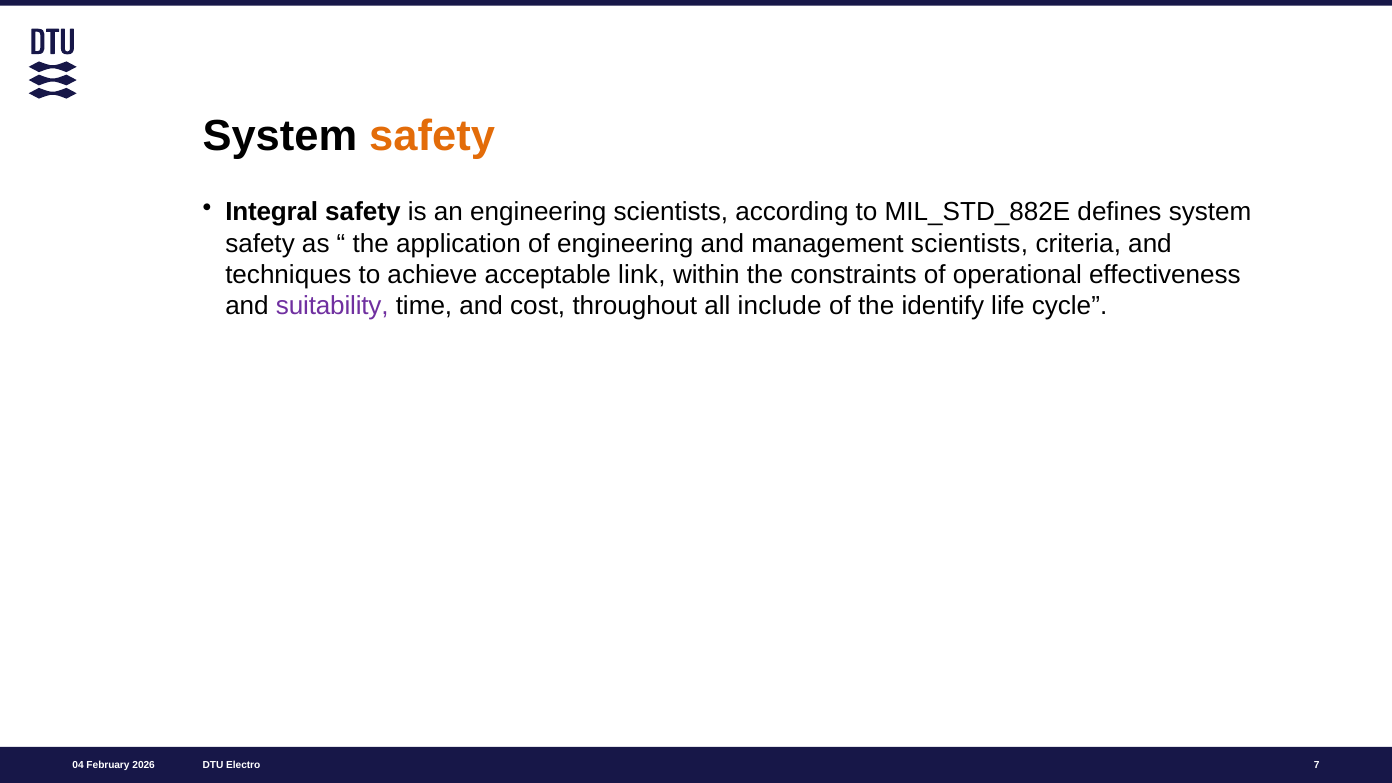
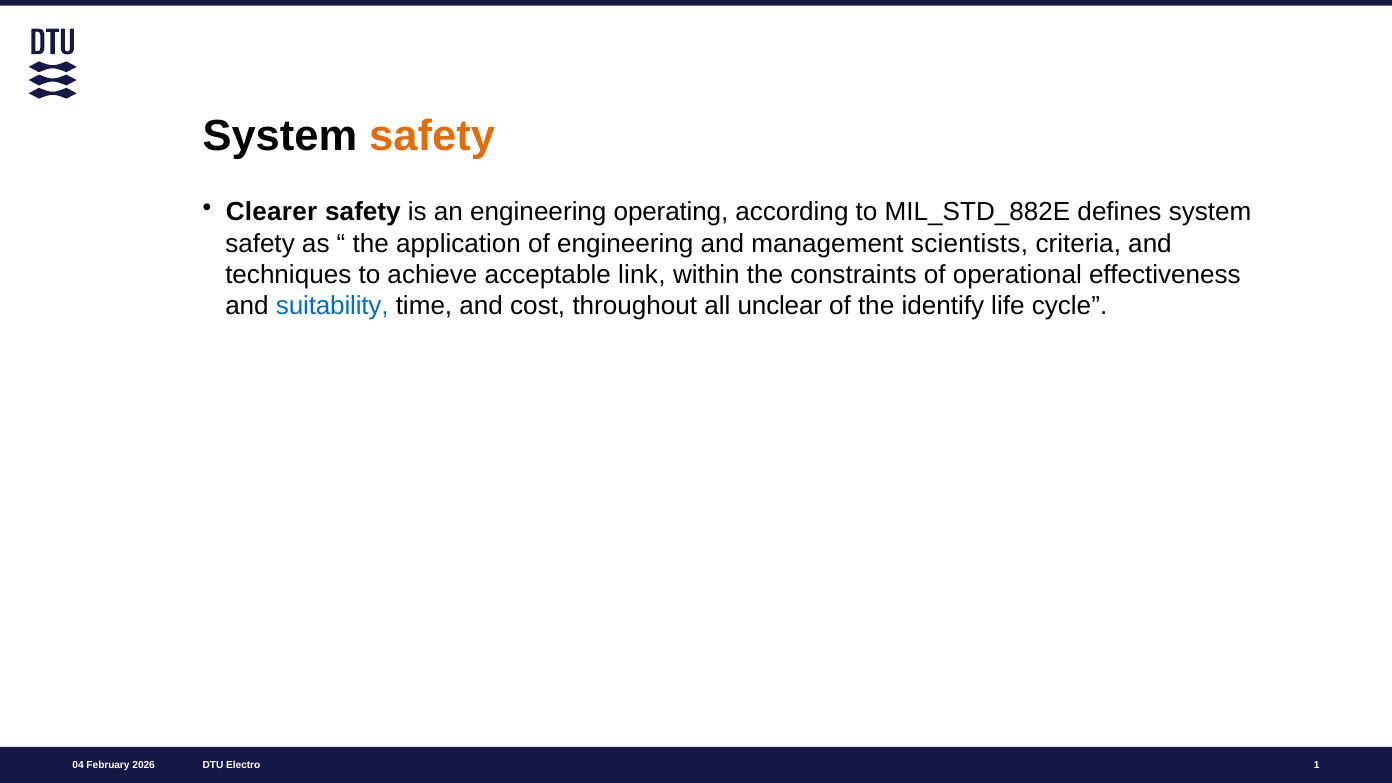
Integral: Integral -> Clearer (272, 212)
engineering scientists: scientists -> operating (671, 212)
suitability colour: purple -> blue (332, 306)
include: include -> unclear (780, 306)
7: 7 -> 1 (1317, 766)
